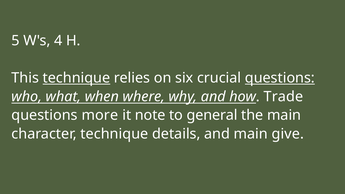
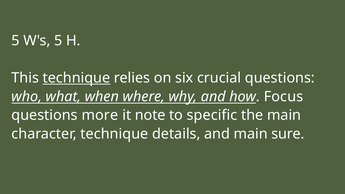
W's 4: 4 -> 5 (58, 41)
questions underline: present -> none (280, 78)
Trade: Trade -> Focus (283, 97)
general: general -> specific (212, 115)
give: give -> sure (288, 134)
